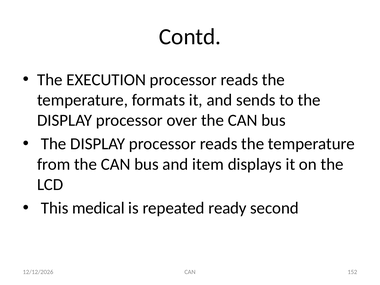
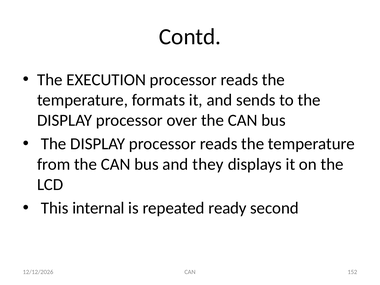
item: item -> they (208, 164)
medical: medical -> internal (98, 208)
